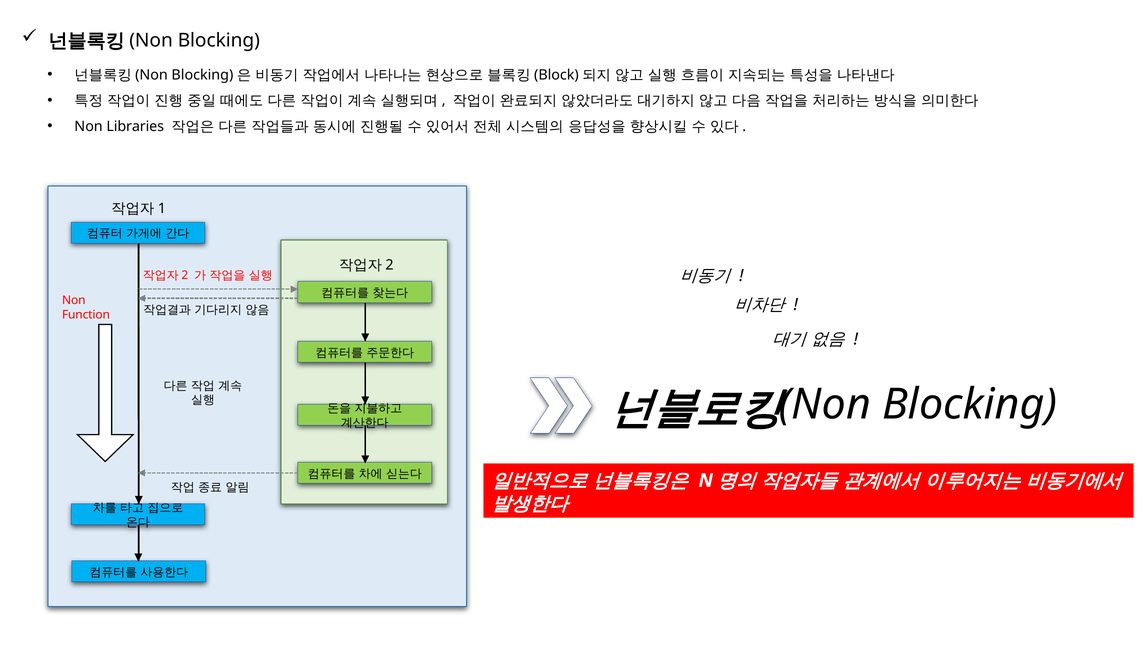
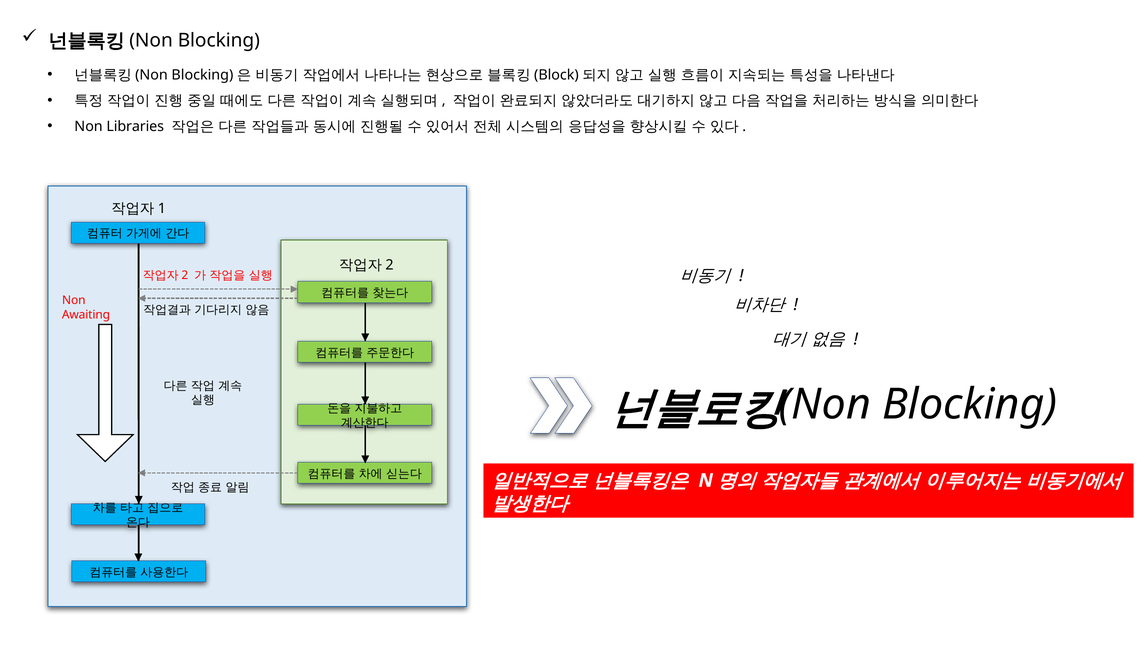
Function: Function -> Awaiting (86, 315)
